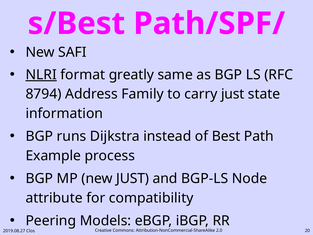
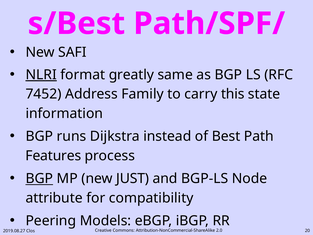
8794: 8794 -> 7452 (44, 94)
carry just: just -> this (233, 94)
Example: Example -> Features (53, 156)
BGP underline: none -> present (39, 178)
